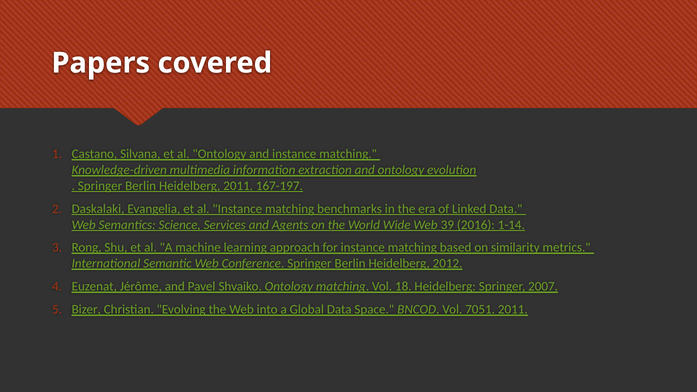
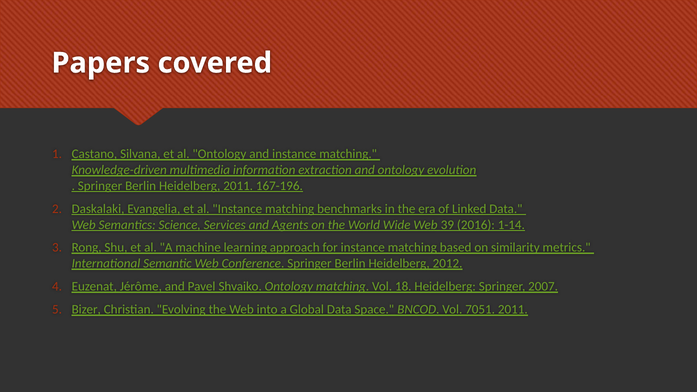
167-197: 167-197 -> 167-196 (279, 186)
